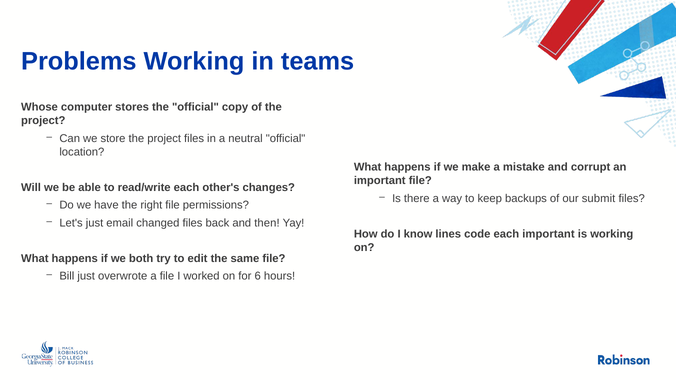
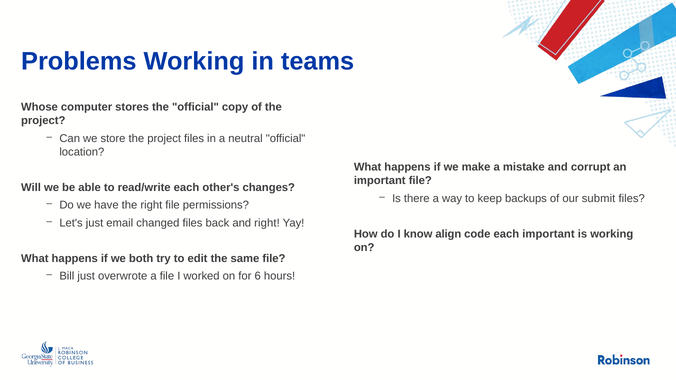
and then: then -> right (267, 223)
lines: lines -> align (448, 234)
